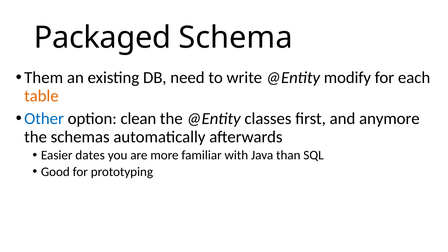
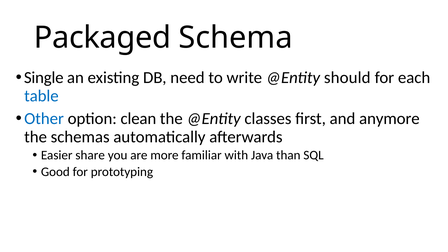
Them: Them -> Single (44, 78)
modify: modify -> should (347, 78)
table colour: orange -> blue (41, 96)
dates: dates -> share (90, 155)
